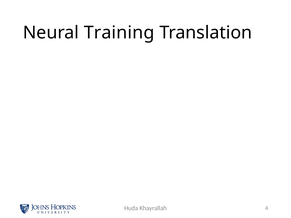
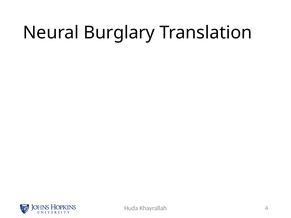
Training: Training -> Burglary (119, 33)
